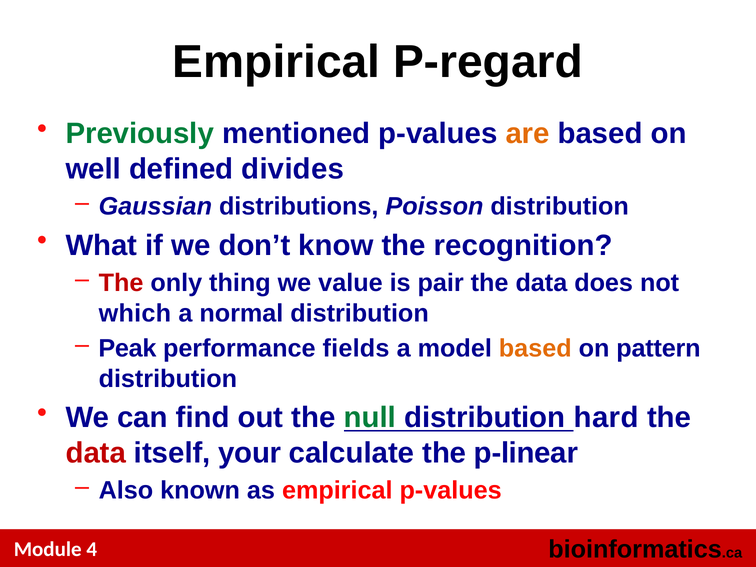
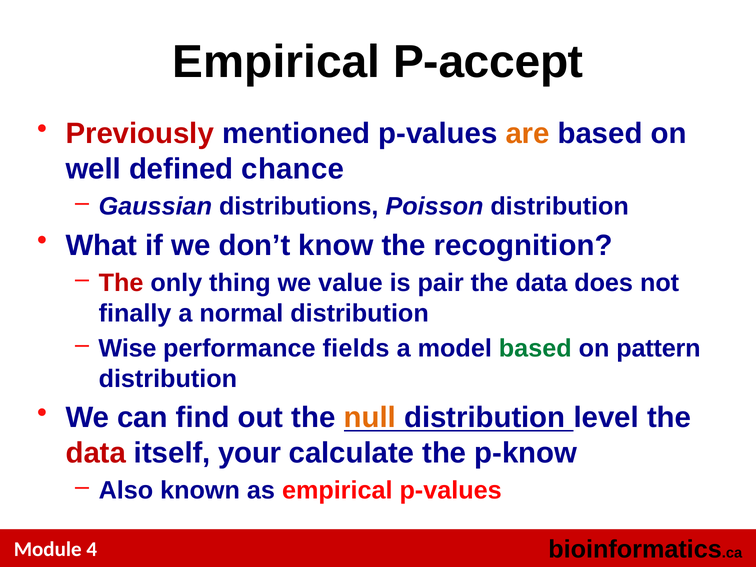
P-regard: P-regard -> P-accept (488, 62)
Previously colour: green -> red (140, 134)
divides: divides -> chance (293, 169)
which: which -> finally (135, 313)
Peak: Peak -> Wise (127, 349)
based colour: orange -> green (535, 349)
null colour: green -> orange (370, 418)
hard: hard -> level (606, 418)
p-linear: p-linear -> p-know (526, 453)
